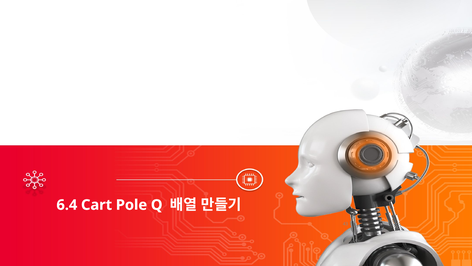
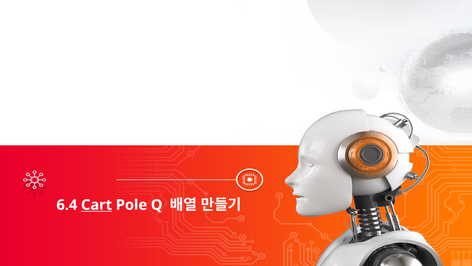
Cart underline: none -> present (97, 205)
